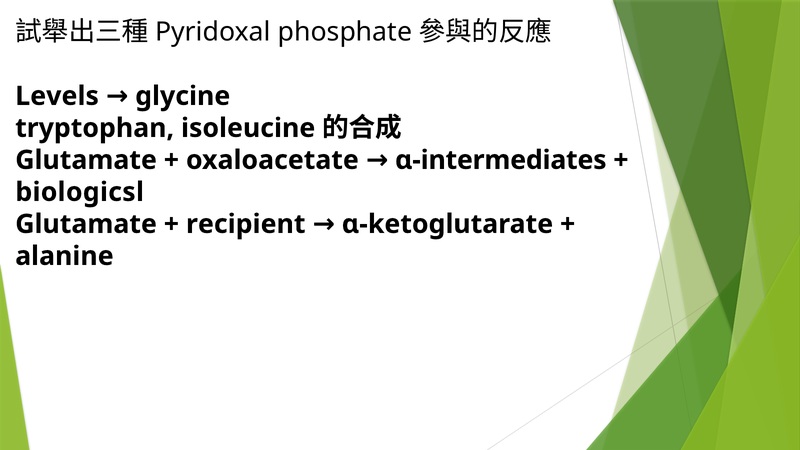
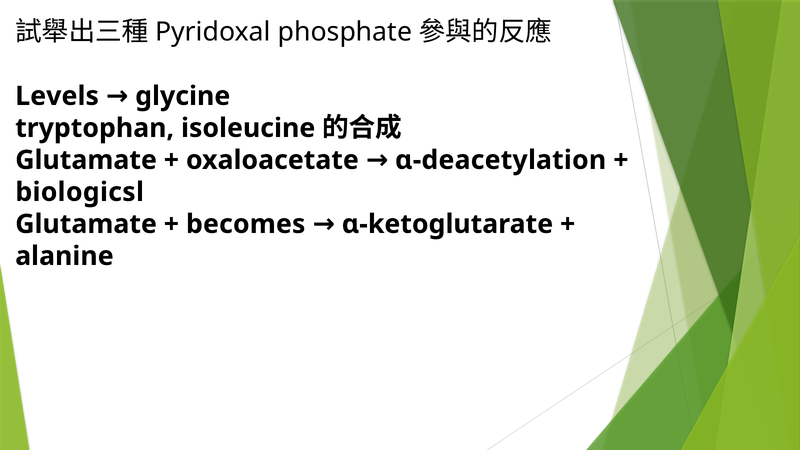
α-intermediates: α-intermediates -> α-deacetylation (501, 160)
recipient: recipient -> becomes (246, 224)
